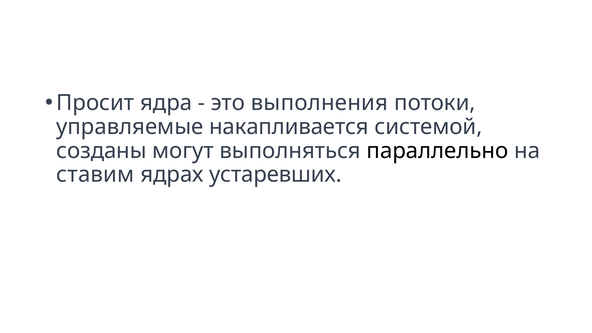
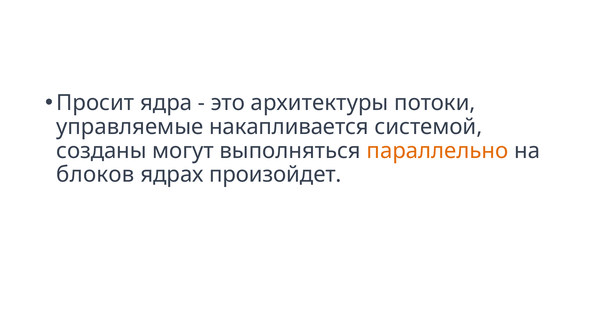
выполнения: выполнения -> архитектуры (320, 103)
параллельно colour: black -> orange (437, 151)
ставим: ставим -> блоков (95, 175)
устаревших: устаревших -> произойдет (275, 175)
